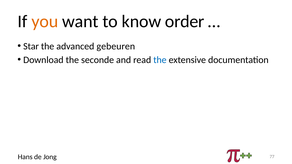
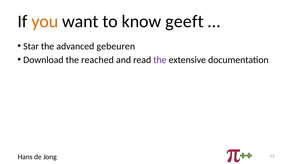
order: order -> geeft (184, 22)
seconde: seconde -> reached (97, 60)
the colour: blue -> purple (160, 60)
